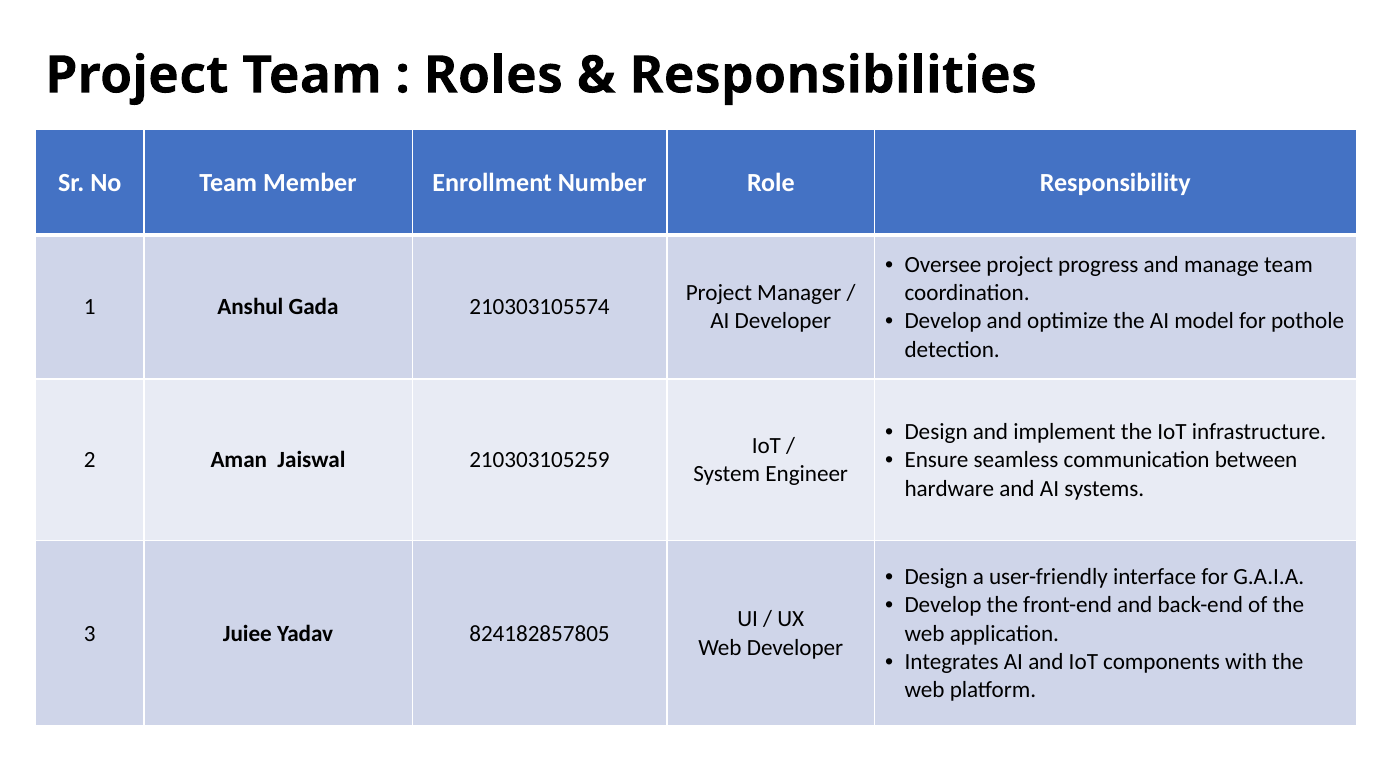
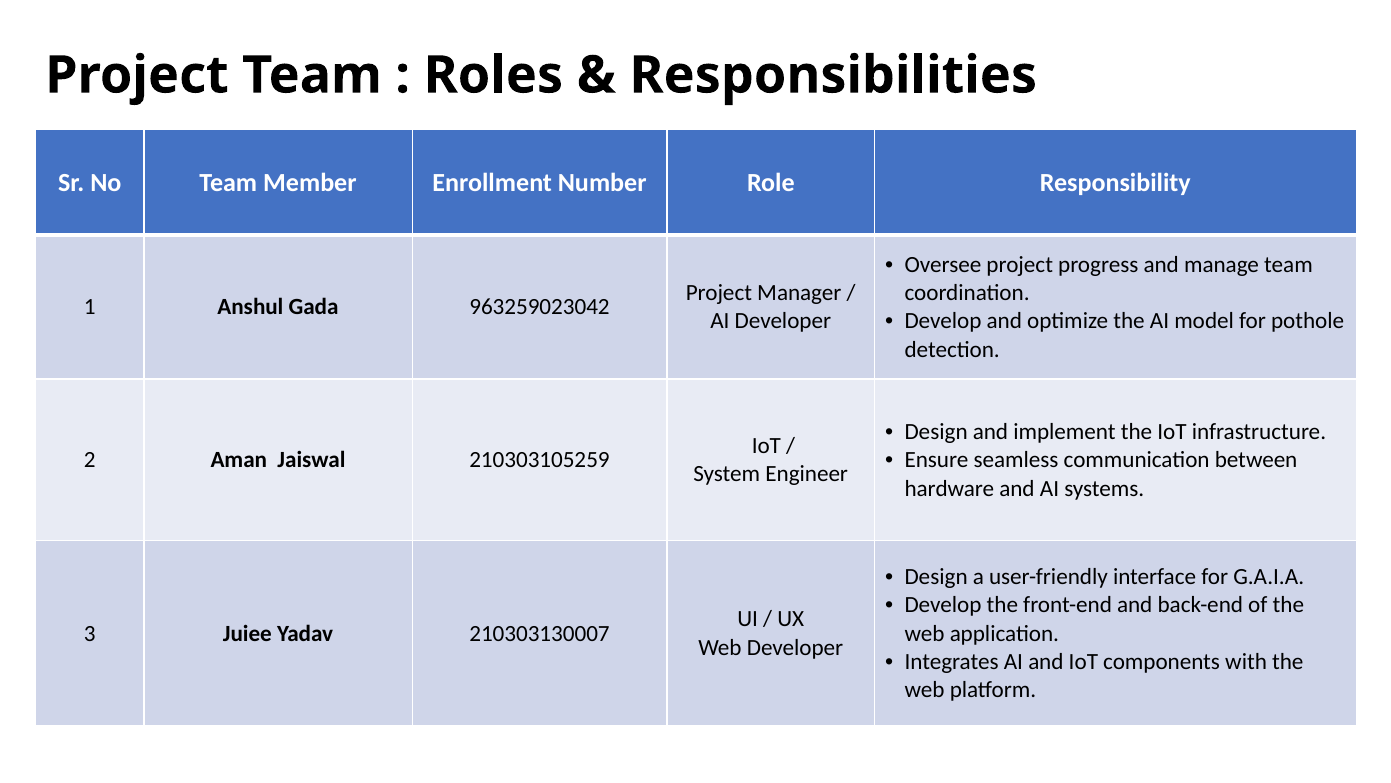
210303105574: 210303105574 -> 963259023042 (540, 307)
824182857805: 824182857805 -> 210303130007 (540, 633)
